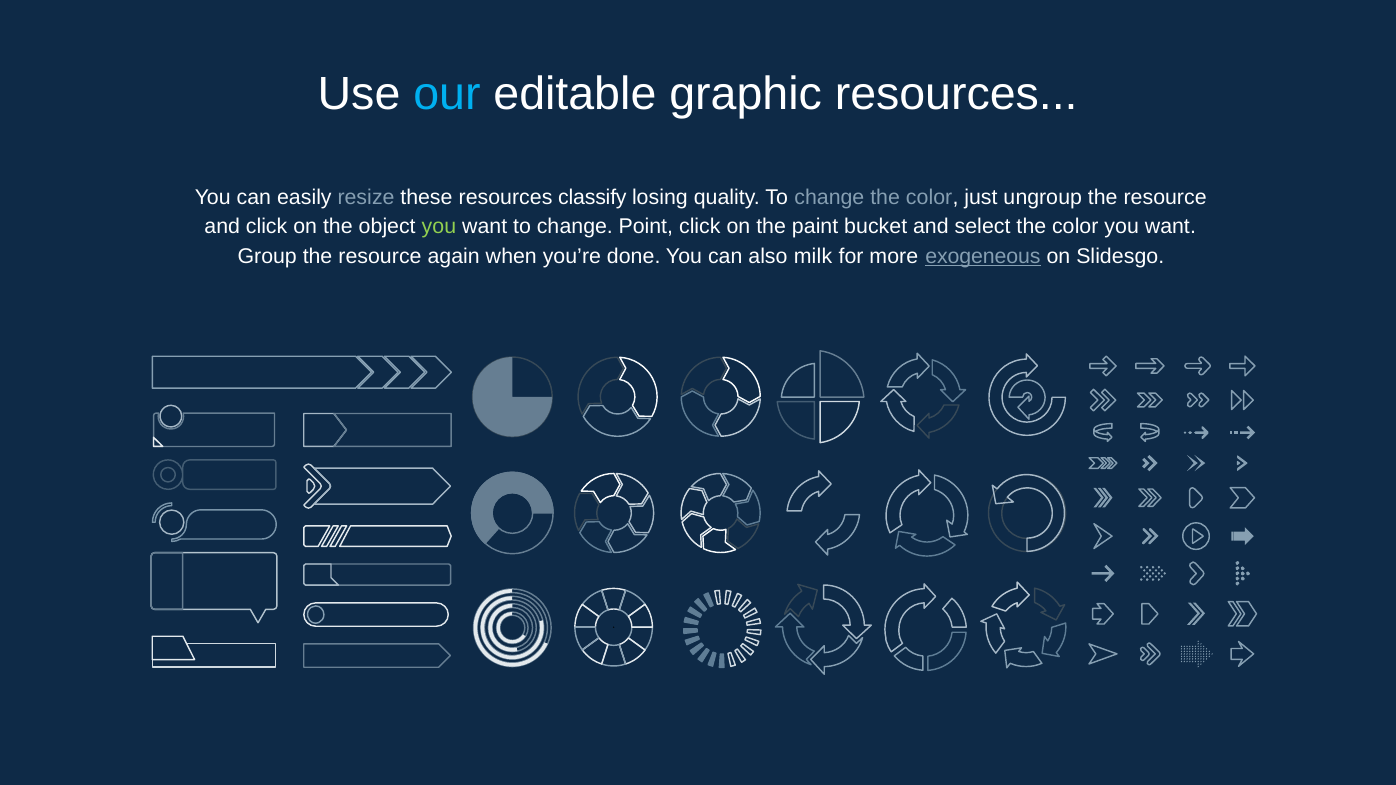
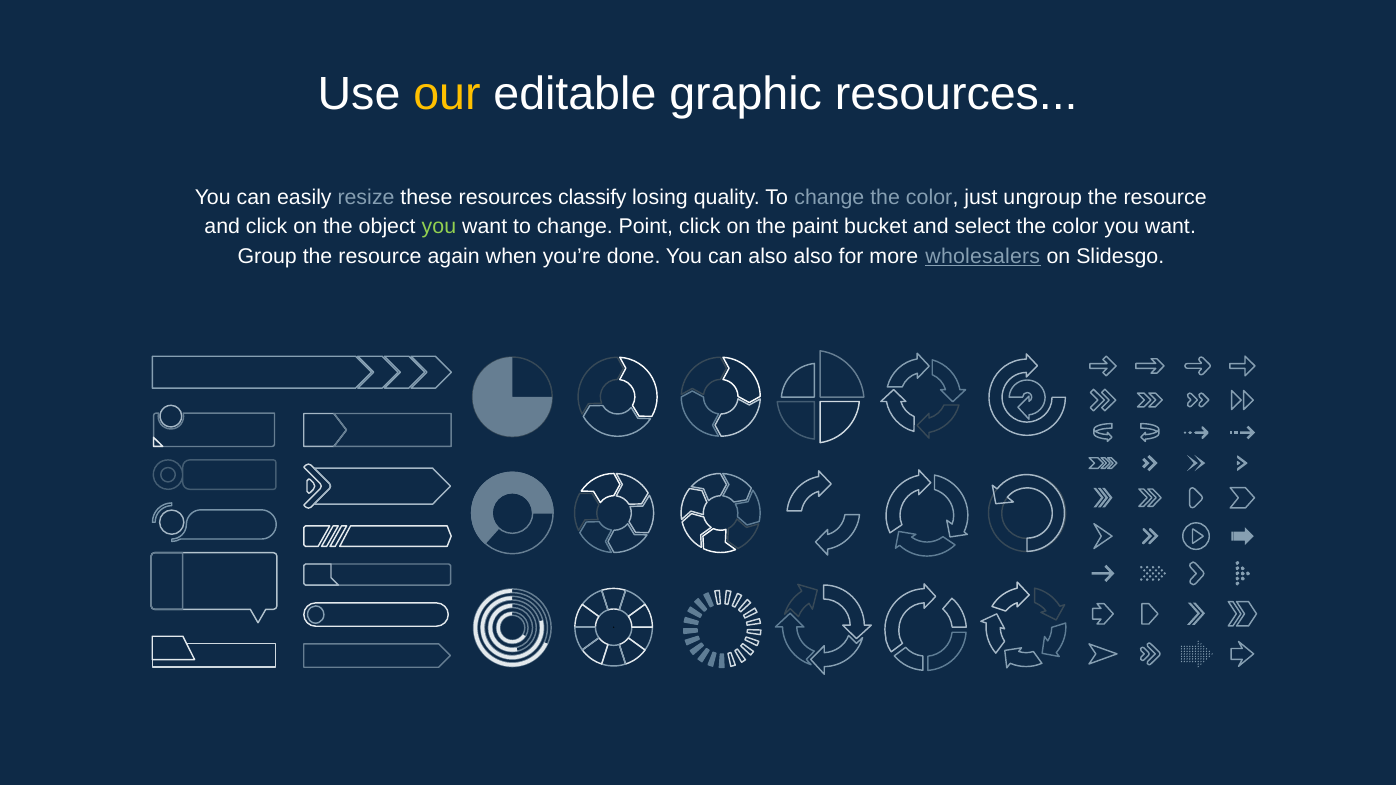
our colour: light blue -> yellow (447, 95)
also milk: milk -> also (813, 256)
exogeneous: exogeneous -> wholesalers (983, 256)
